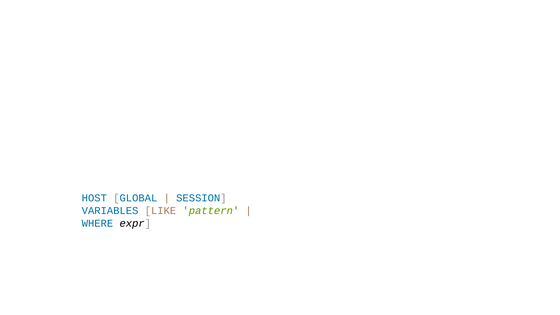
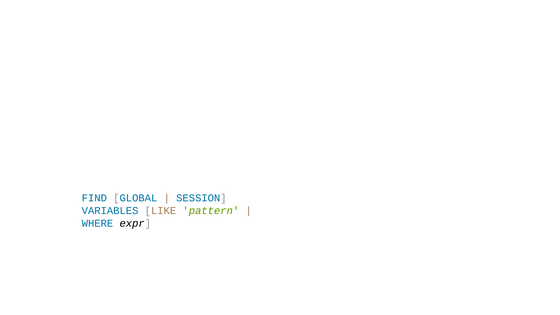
HOST: HOST -> FIND (94, 198)
